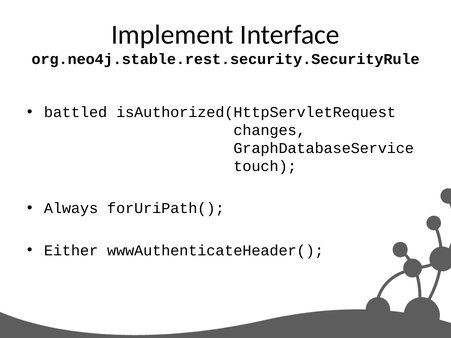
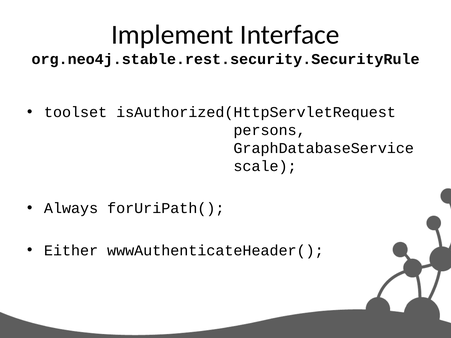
battled: battled -> toolset (76, 112)
changes: changes -> persons (270, 130)
touch: touch -> scale (265, 166)
